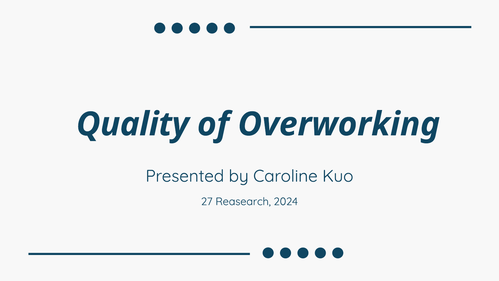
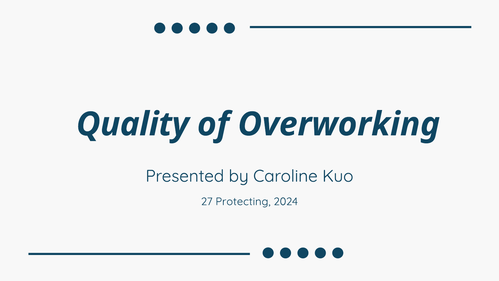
Reasearch: Reasearch -> Protecting (243, 201)
